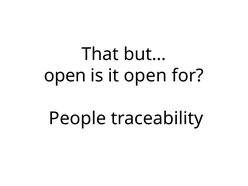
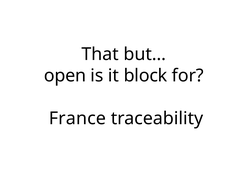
it open: open -> block (145, 76)
People: People -> France (77, 118)
